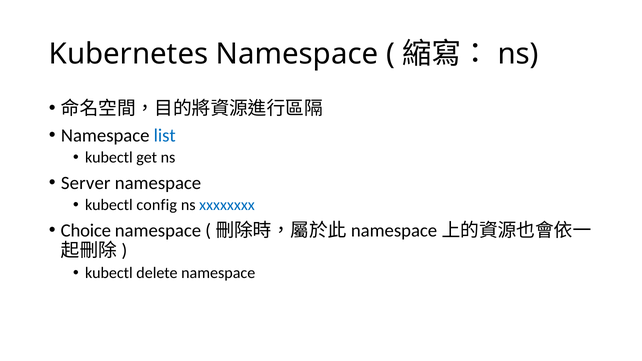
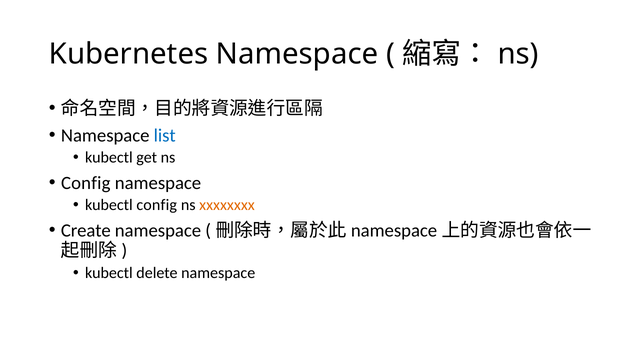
Server: Server -> Config (86, 183)
xxxxxxxx colour: blue -> orange (227, 205)
Choice: Choice -> Create (86, 231)
